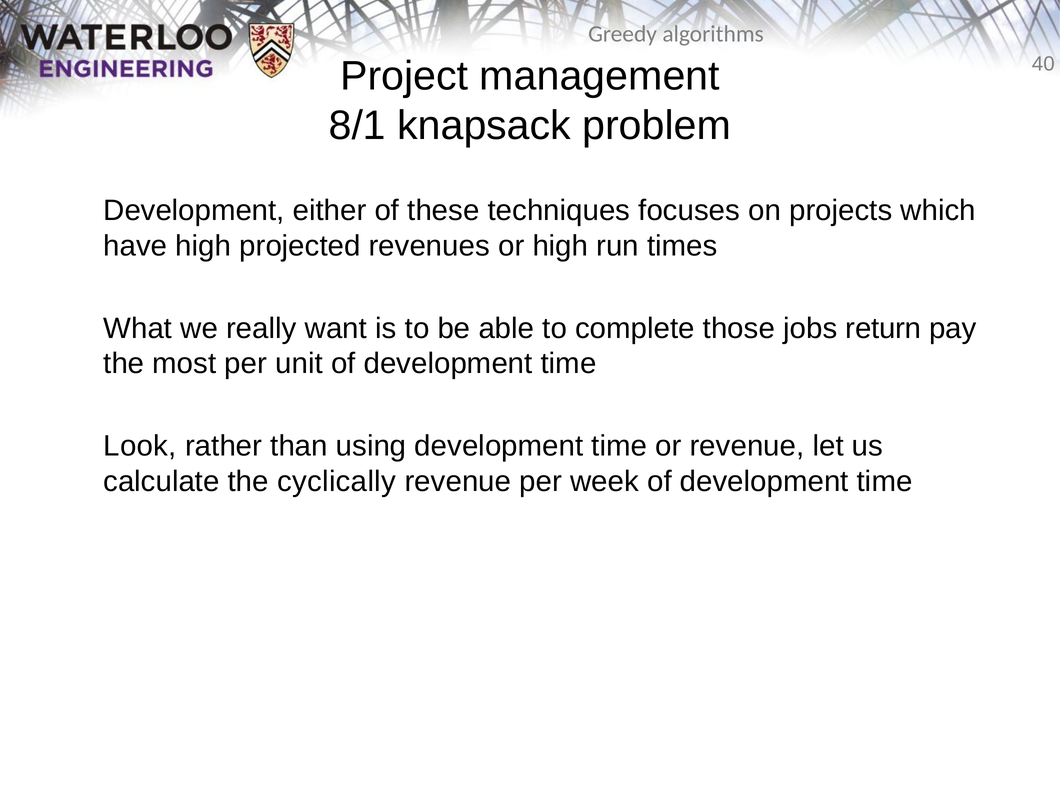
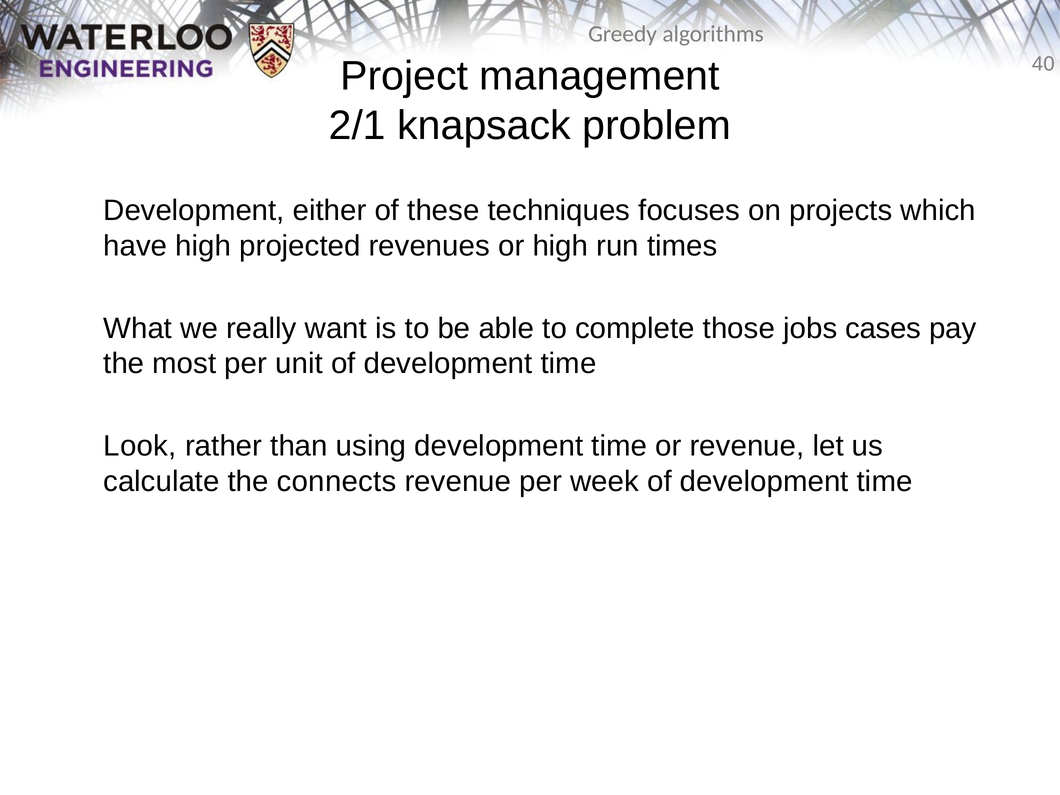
8/1: 8/1 -> 2/1 (357, 126)
return: return -> cases (883, 328)
cyclically: cyclically -> connects (337, 482)
